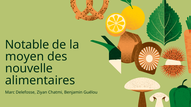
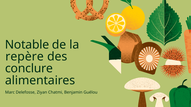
moyen: moyen -> repère (25, 57)
nouvelle: nouvelle -> conclure (29, 69)
